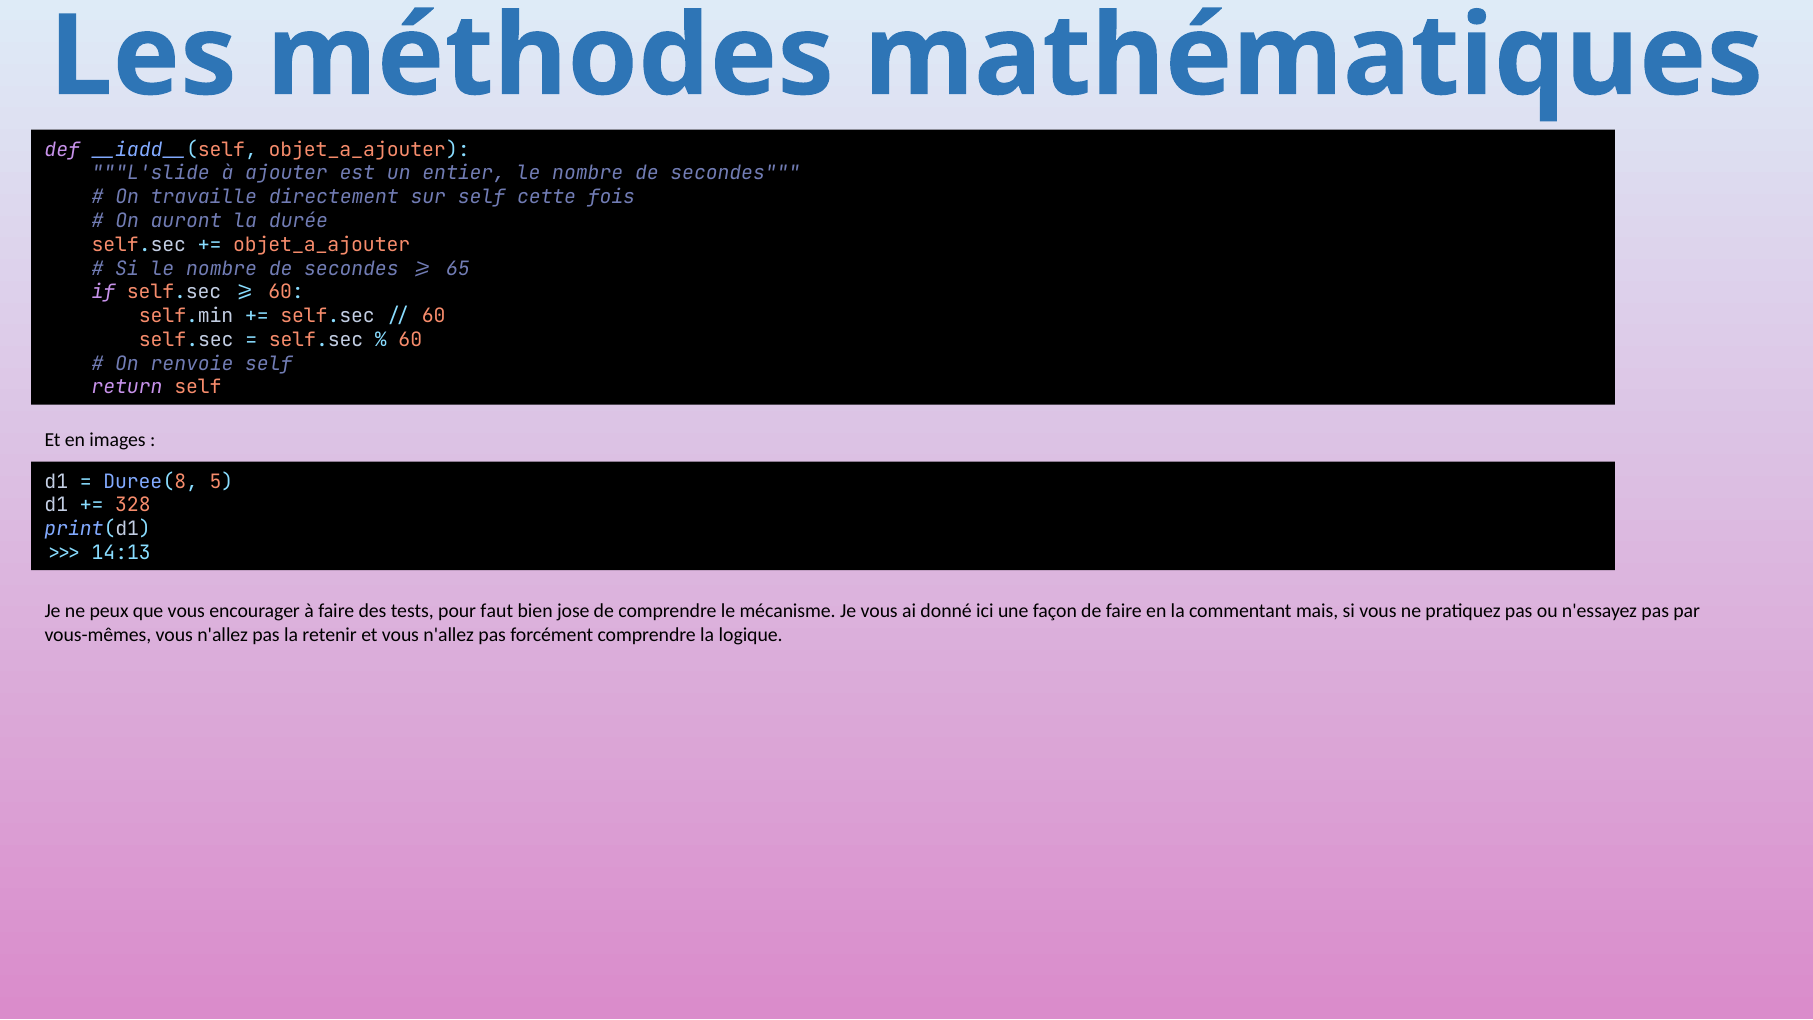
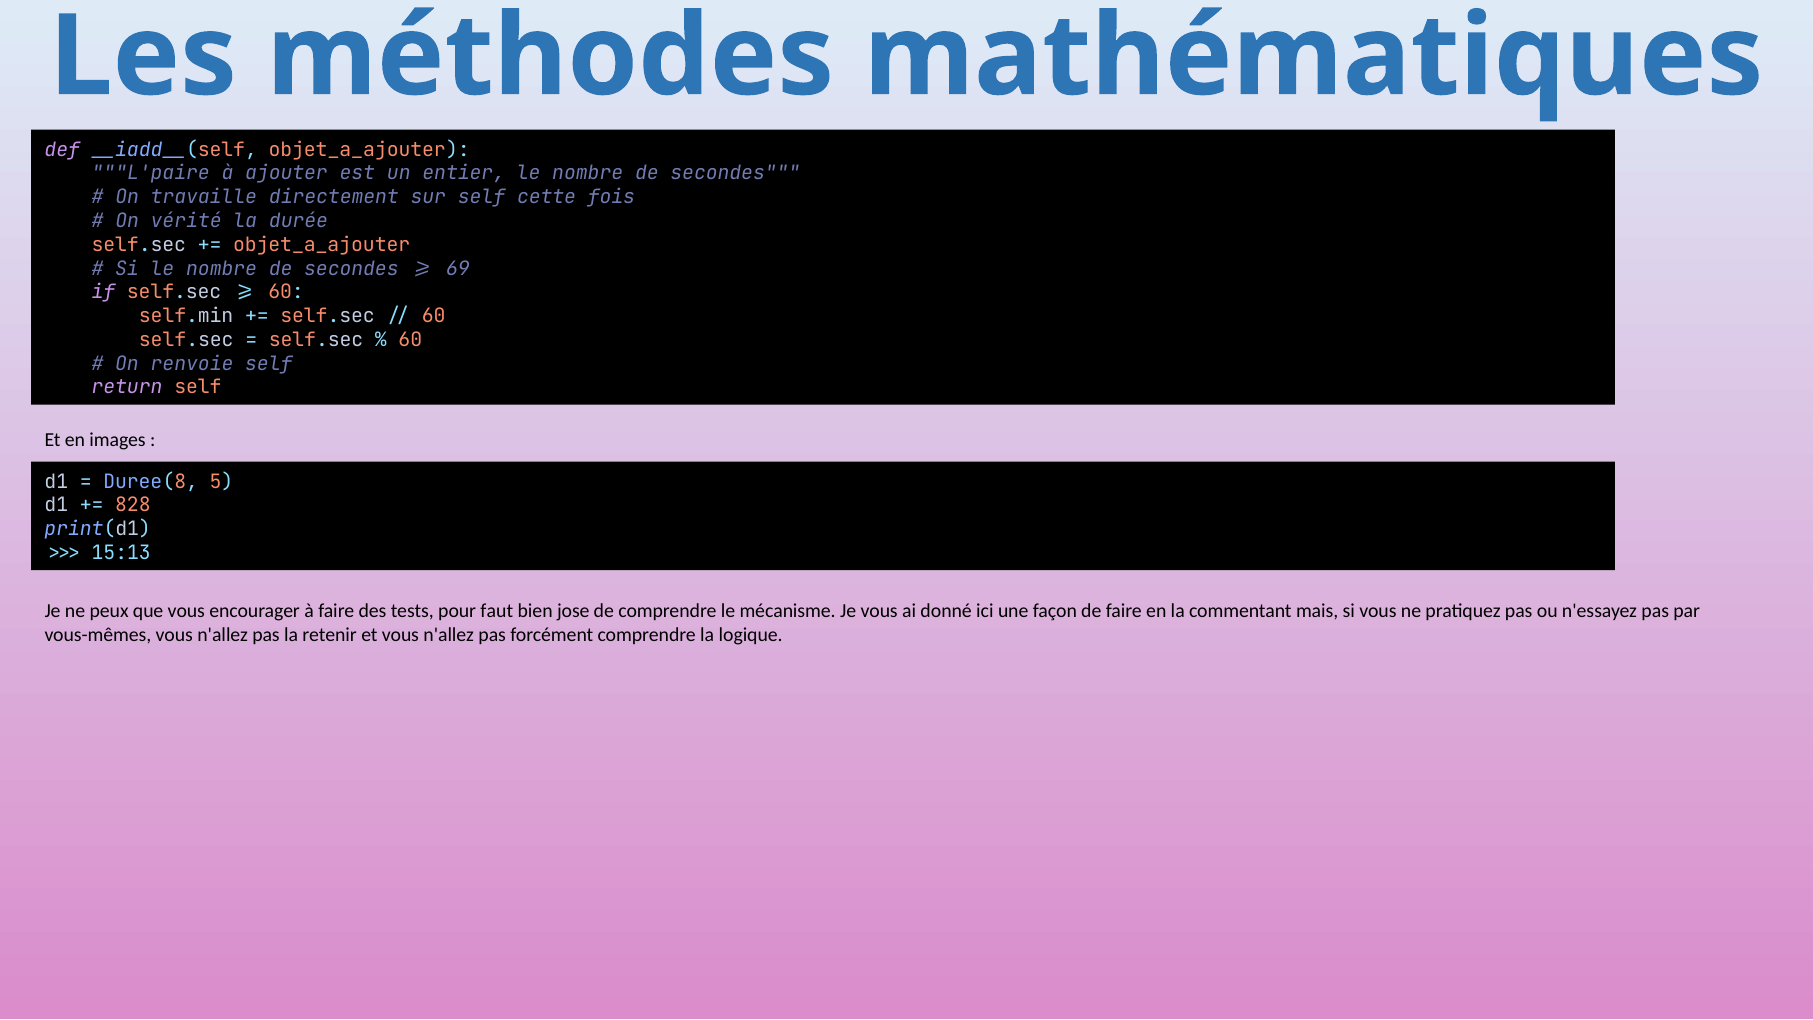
L'slide: L'slide -> L'paire (151, 173)
auront: auront -> vérité (186, 221)
65: 65 -> 69 (458, 268)
328: 328 -> 828 (133, 505)
14:13: 14:13 -> 15:13 (121, 553)
